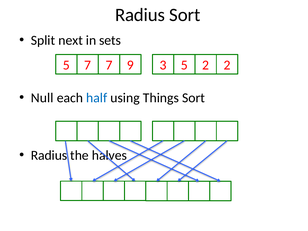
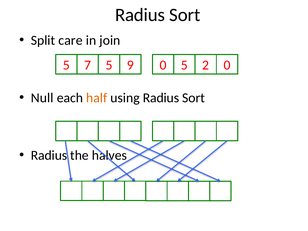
next: next -> care (71, 40)
sets: sets -> join (110, 40)
7 7: 7 -> 5 (109, 65)
9 3: 3 -> 0 (163, 65)
2 2: 2 -> 0 (227, 65)
half colour: blue -> orange (97, 98)
using Things: Things -> Radius (161, 98)
